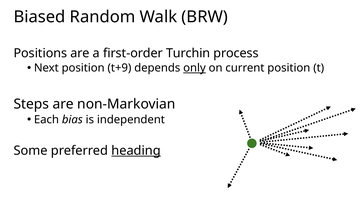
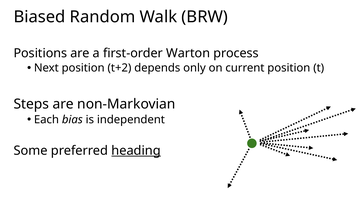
Turchin: Turchin -> Warton (188, 53)
t+9: t+9 -> t+2 (119, 68)
only underline: present -> none (194, 68)
